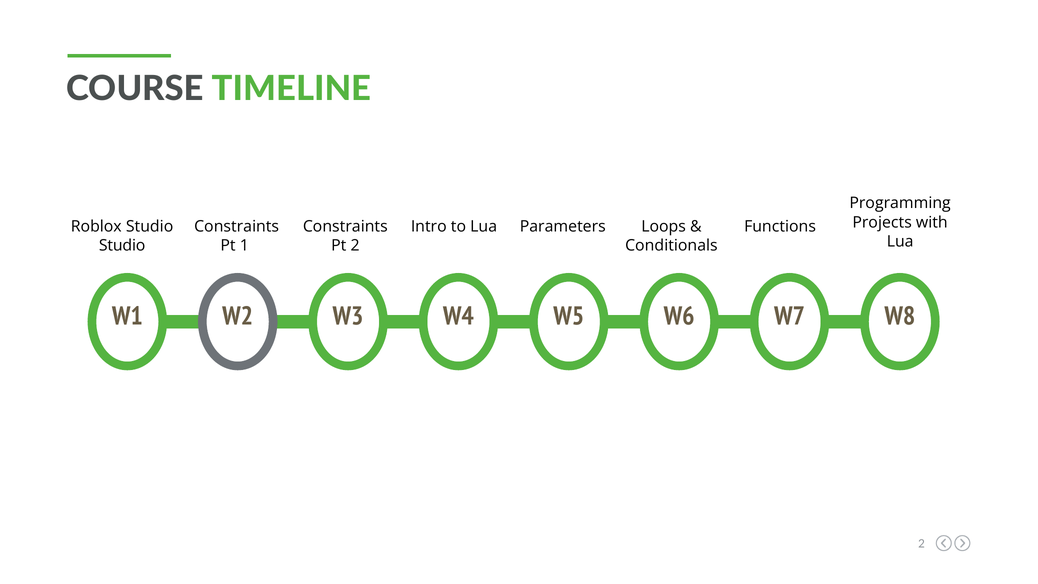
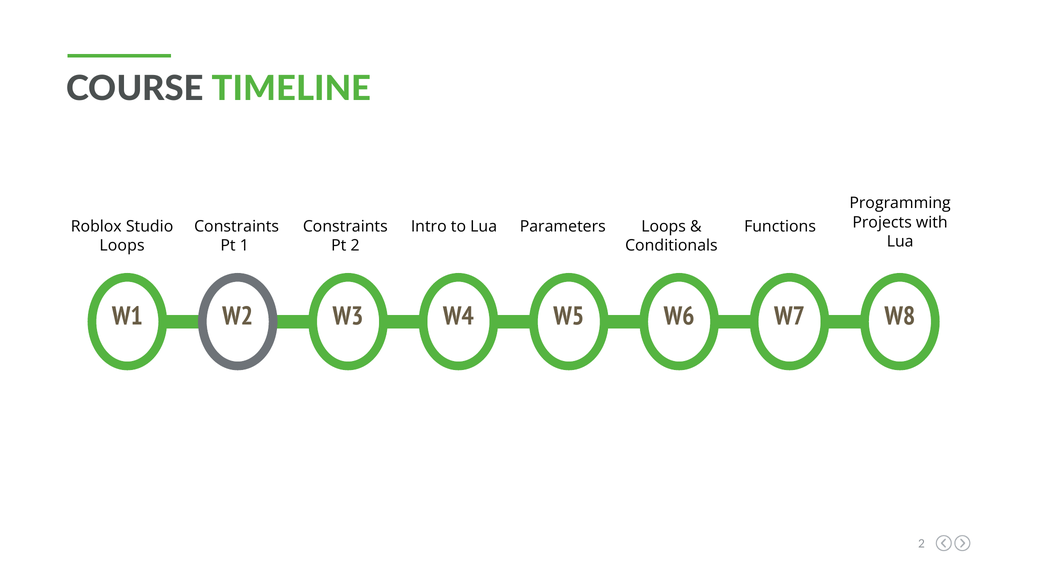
Studio: Studio -> Loops (122, 246)
